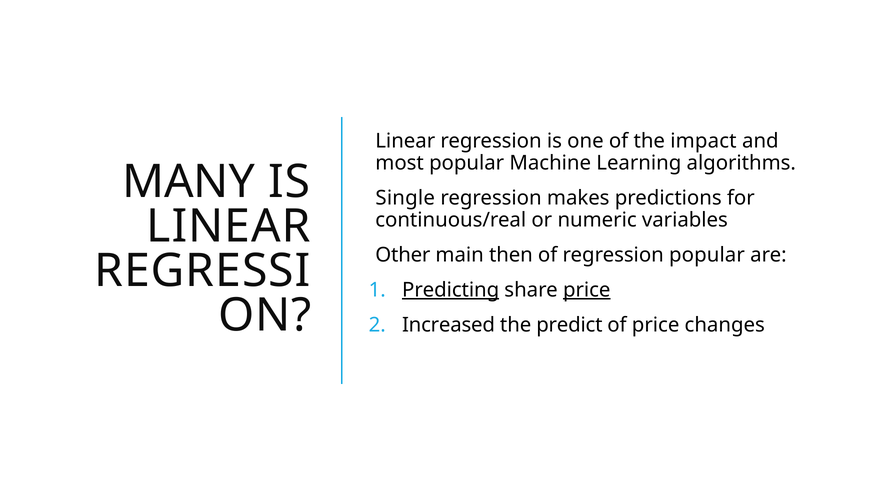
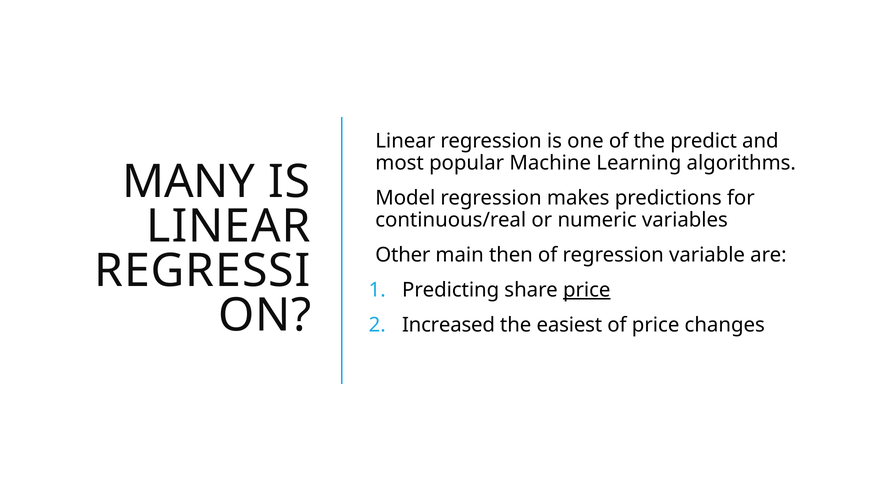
impact: impact -> predict (704, 141)
Single: Single -> Model (405, 198)
regression popular: popular -> variable (707, 255)
Predicting underline: present -> none (451, 290)
predict: predict -> easiest (569, 325)
